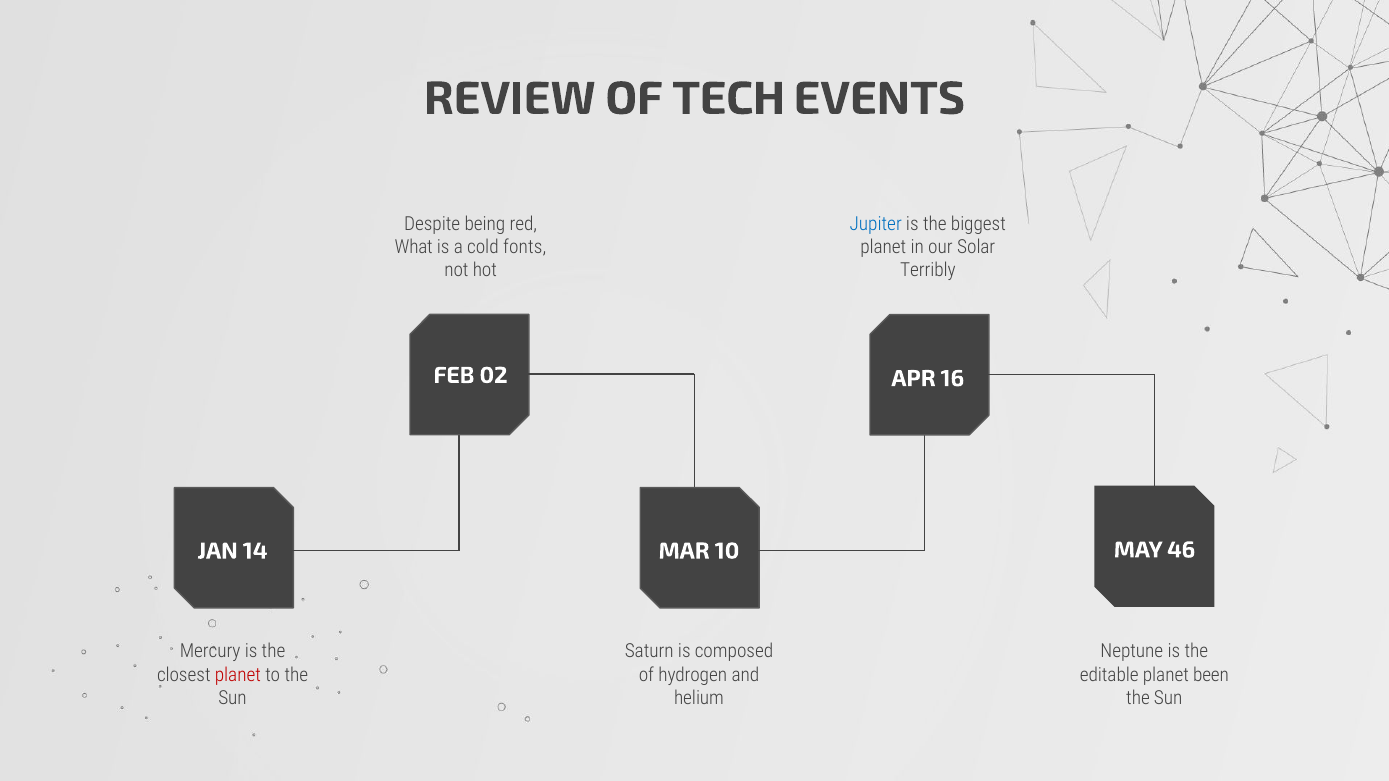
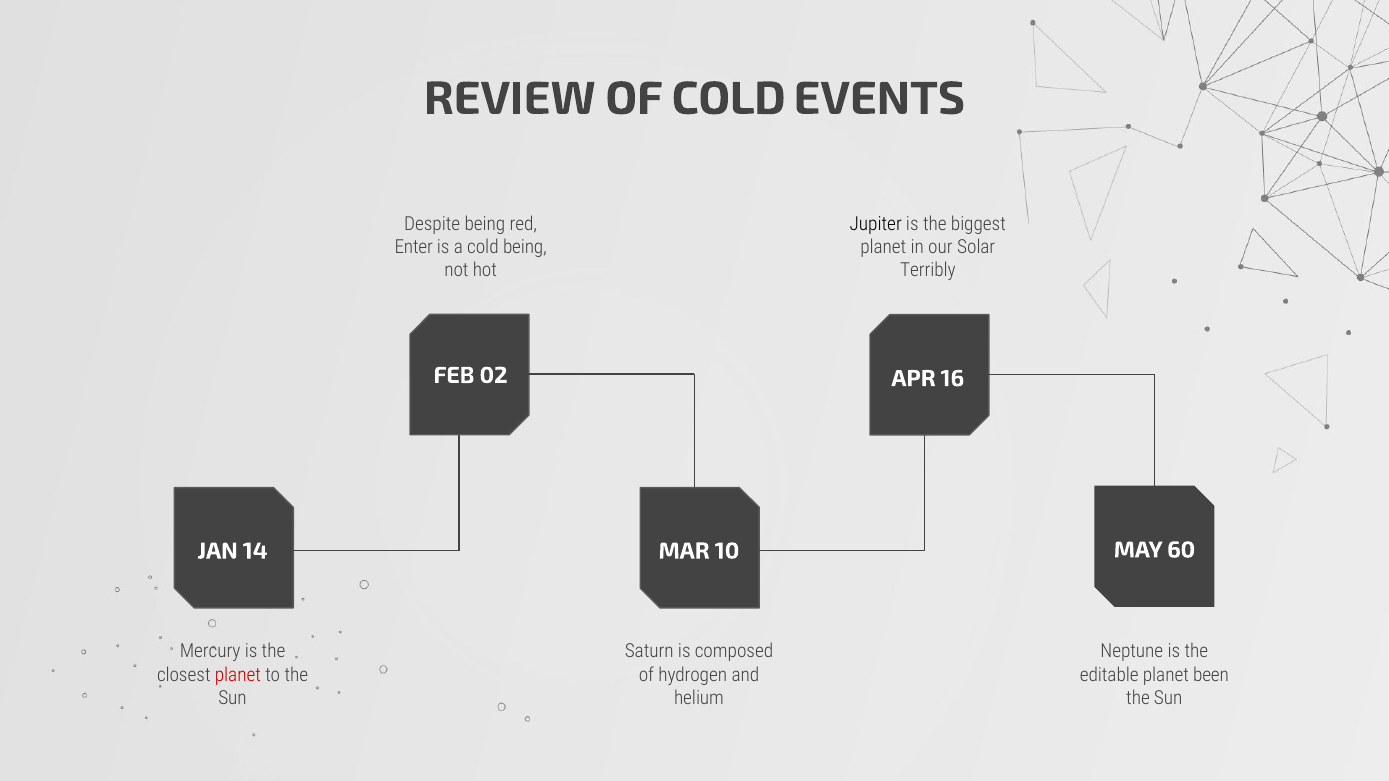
OF TECH: TECH -> COLD (729, 99)
Jupiter colour: blue -> black (876, 224)
What: What -> Enter (414, 247)
cold fonts: fonts -> being (525, 247)
46: 46 -> 60 (1181, 550)
